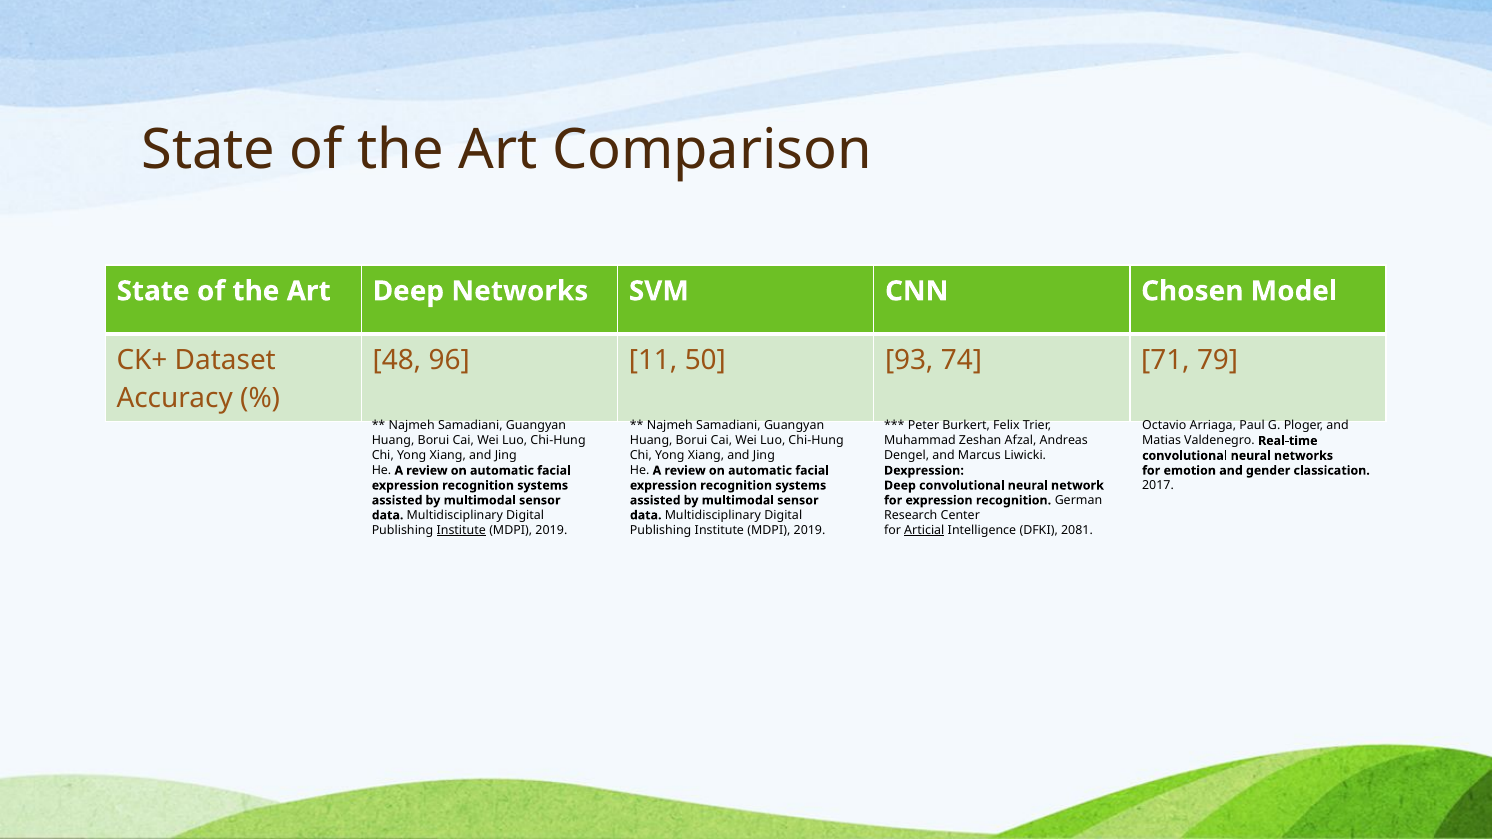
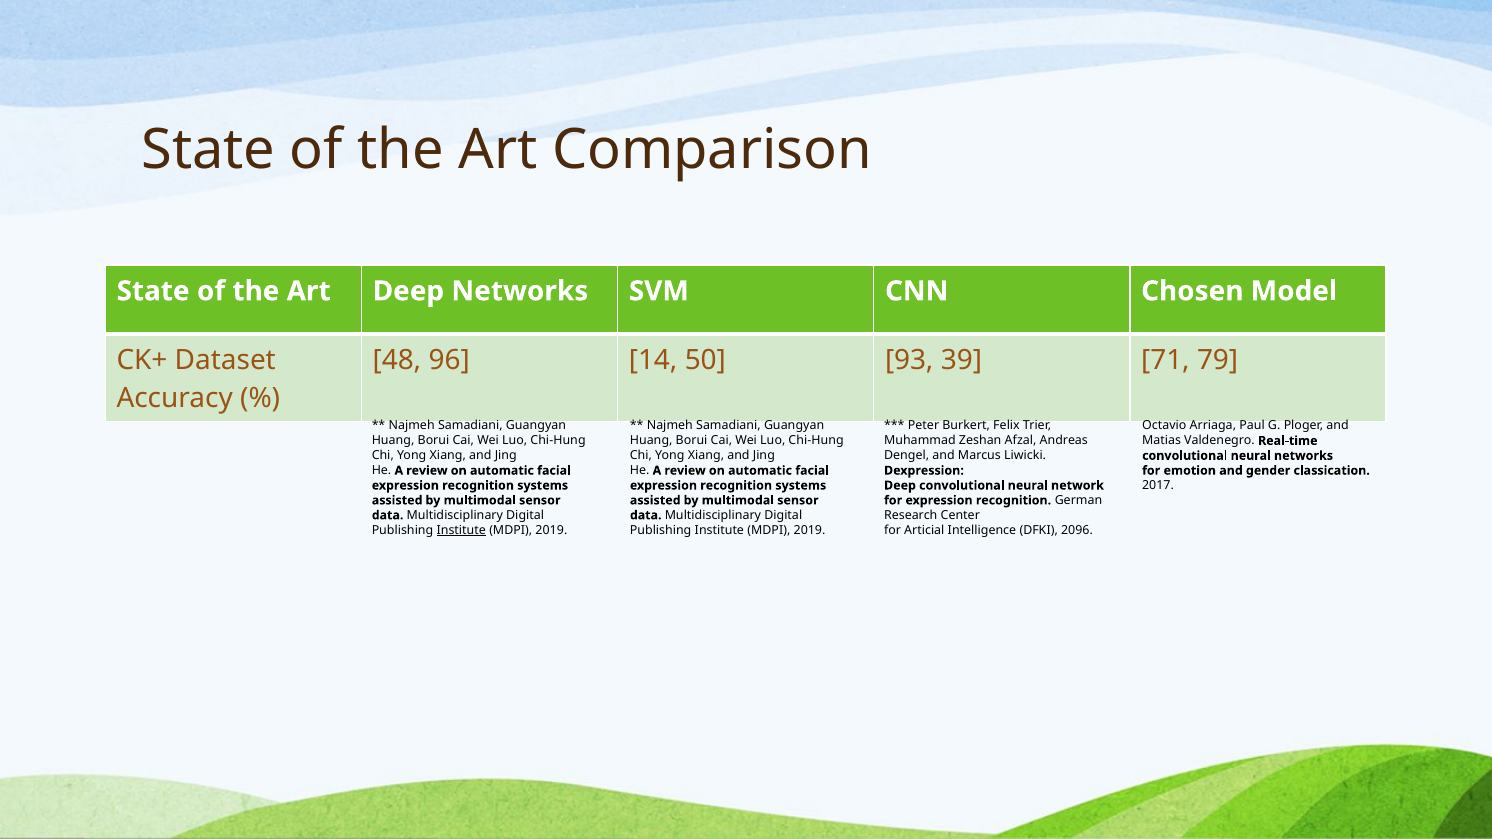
11: 11 -> 14 (653, 360)
74: 74 -> 39 (961, 360)
Articial underline: present -> none (924, 530)
2081: 2081 -> 2096 (1077, 530)
